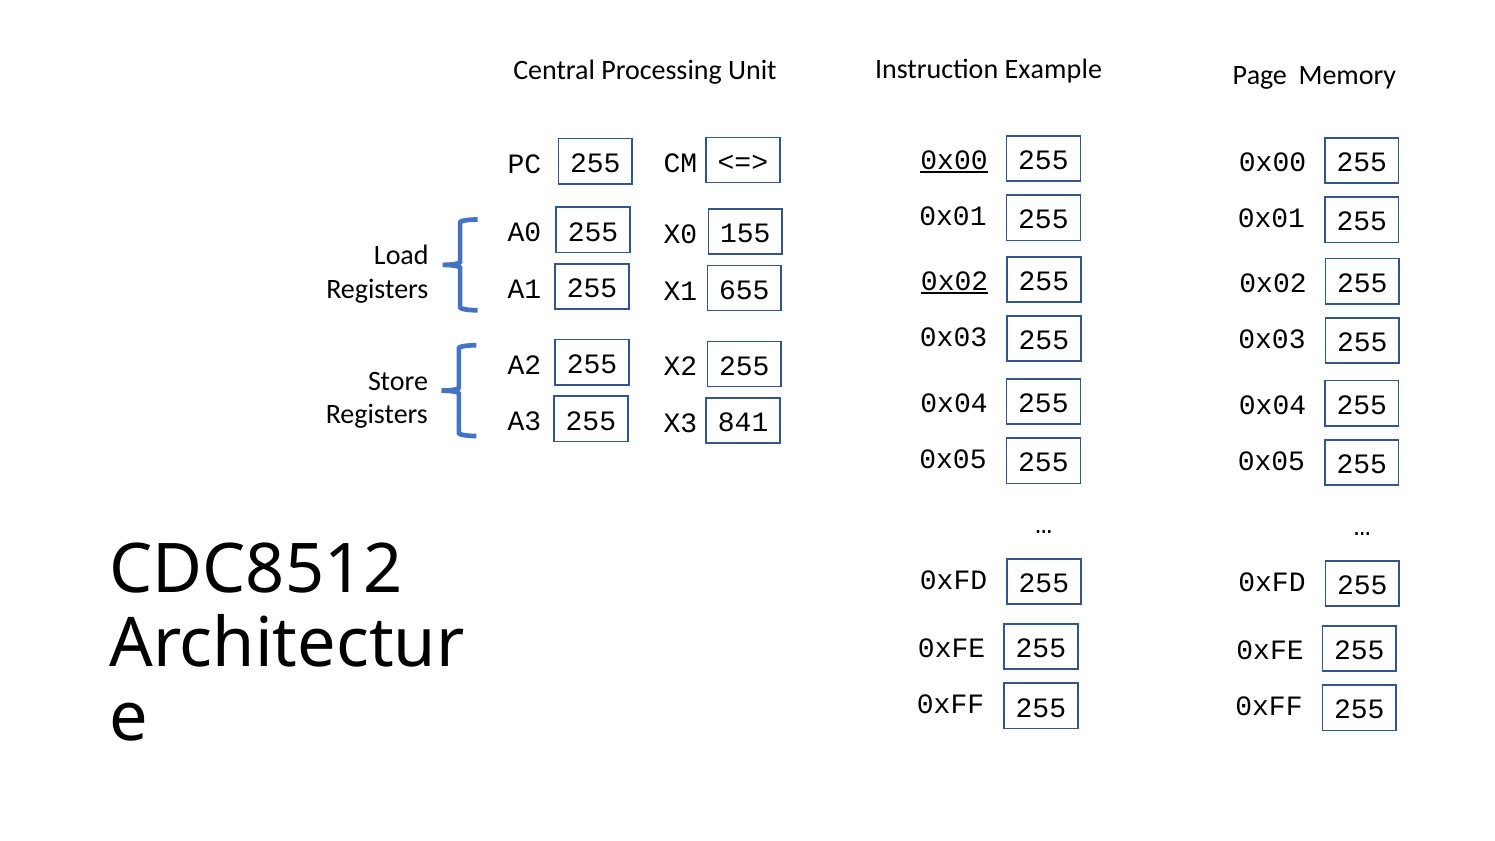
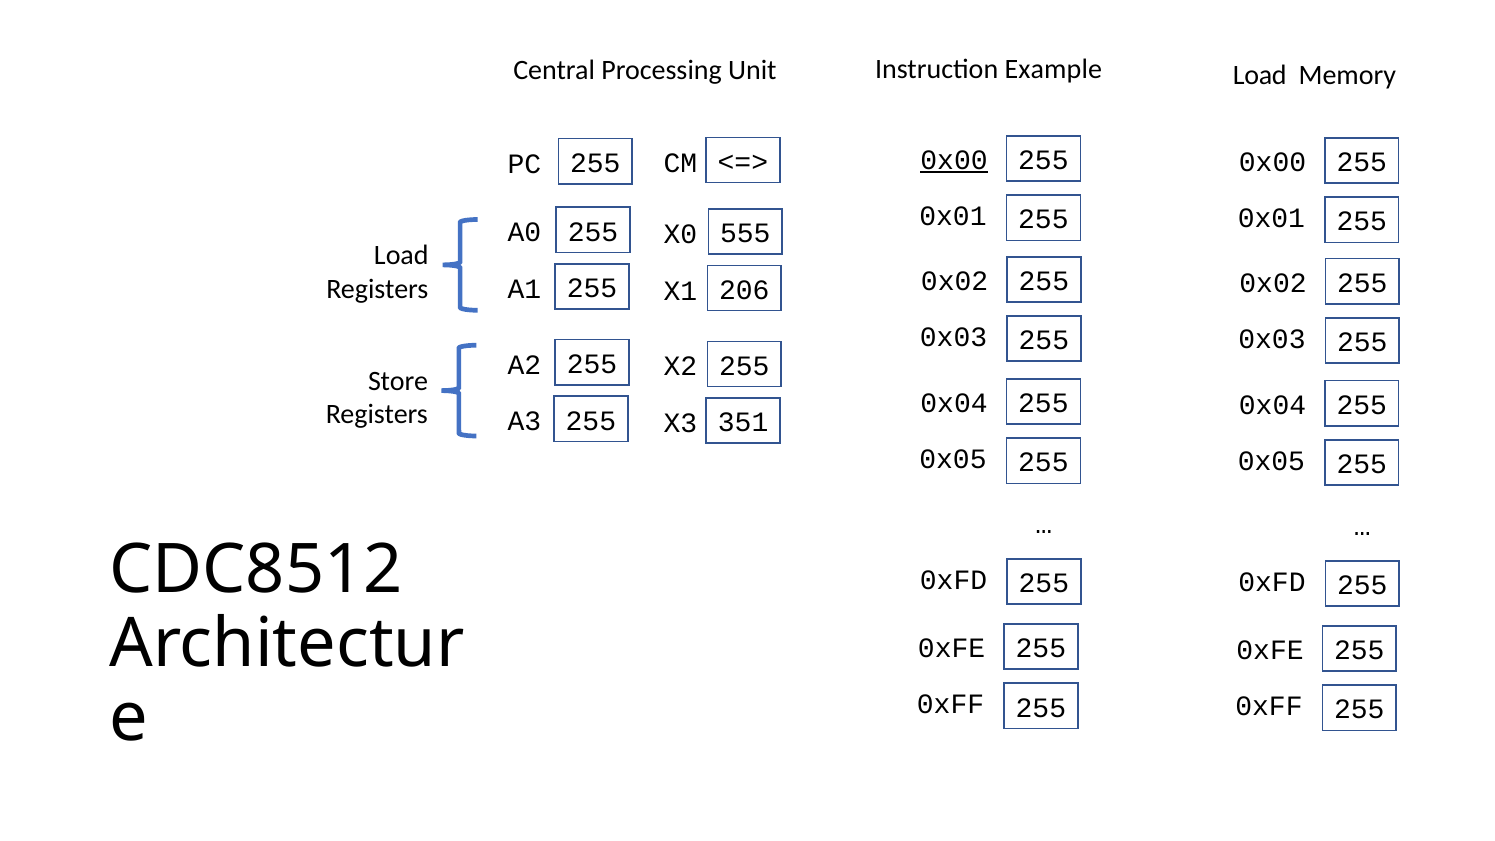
Page: Page -> Load (1260, 75)
155: 155 -> 555 (745, 233)
0x02 underline: present -> none (955, 281)
655: 655 -> 206 (744, 290)
841: 841 -> 351 (743, 422)
